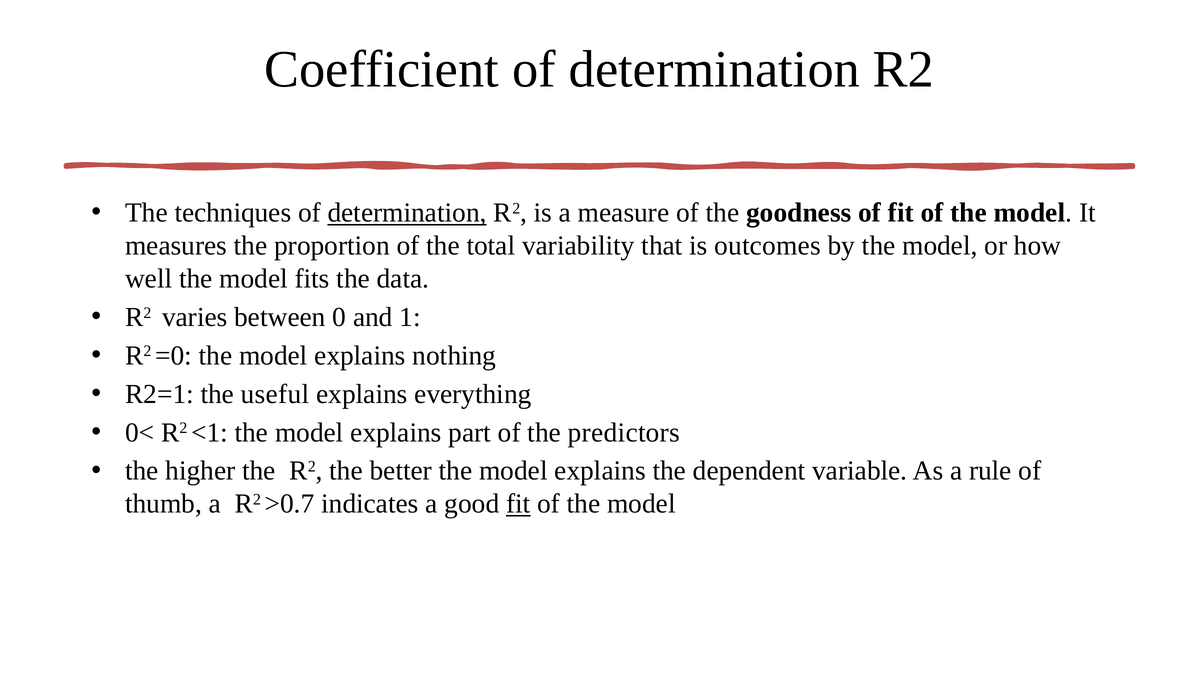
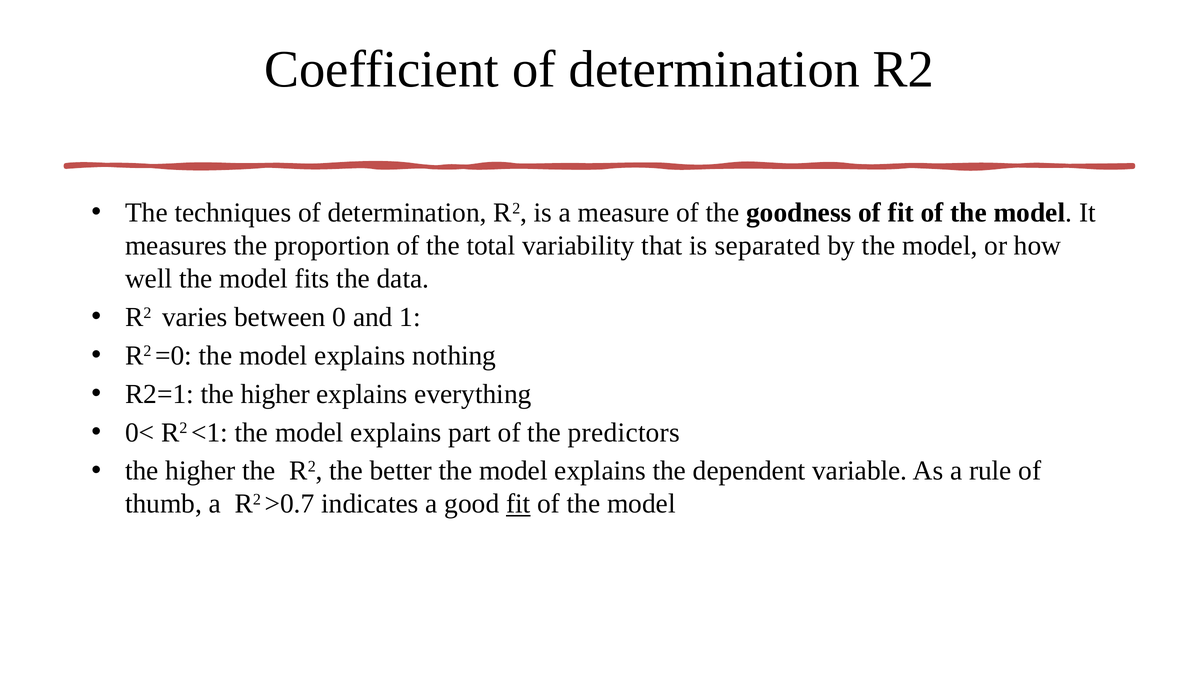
determination underline: present -> none (407, 213)
outcomes: outcomes -> separated (768, 246)
R2=1 the useful: useful -> higher (275, 394)
